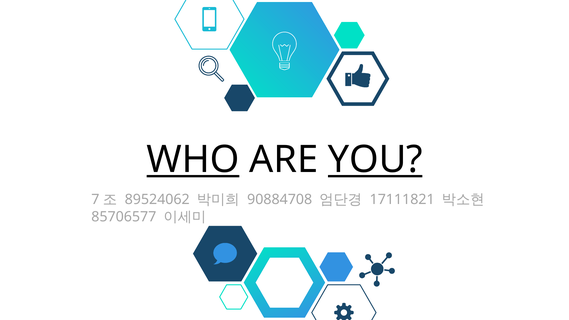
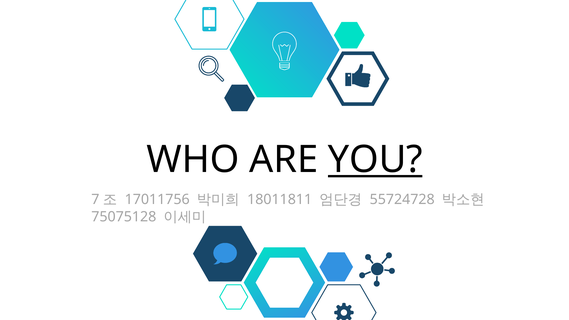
WHO underline: present -> none (193, 160)
89524062: 89524062 -> 17011756 (157, 200)
90884708: 90884708 -> 18011811 (280, 200)
17111821: 17111821 -> 55724728 (402, 200)
85706577: 85706577 -> 75075128 (124, 217)
